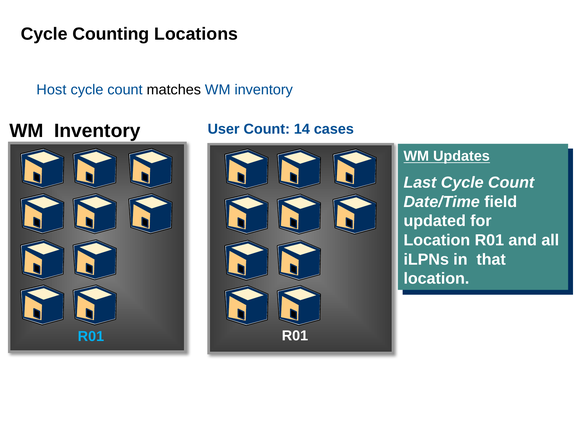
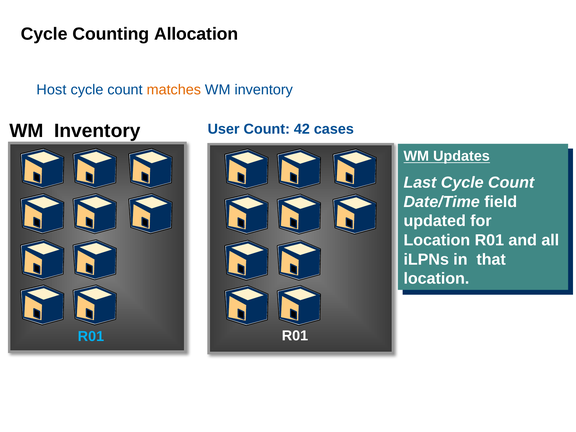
Locations: Locations -> Allocation (196, 34)
matches colour: black -> orange (174, 90)
14: 14 -> 42 (302, 129)
